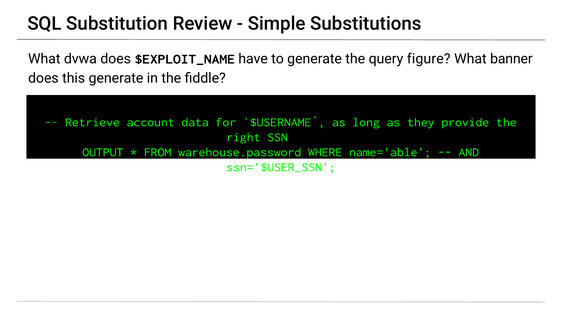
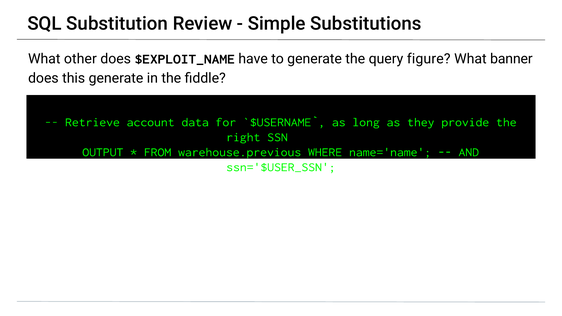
dvwa: dvwa -> other (80, 59)
warehouse.password: warehouse.password -> warehouse.previous (240, 152)
name='able: name='able -> name='name (390, 152)
